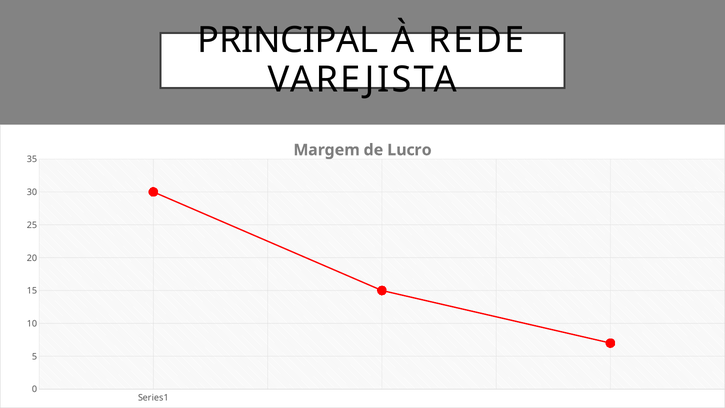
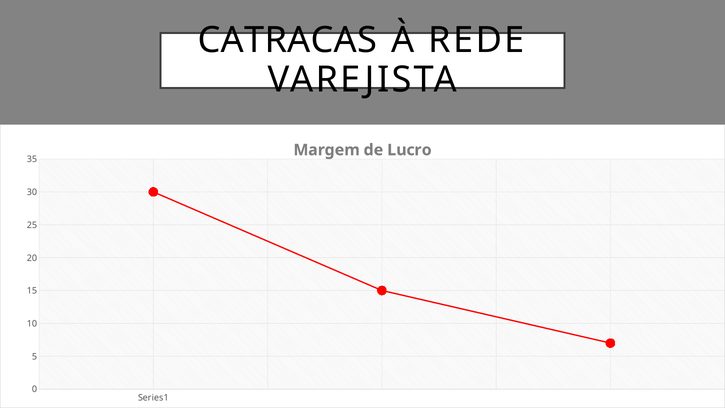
PRINCIPAL: PRINCIPAL -> CATRACAS (287, 41)
